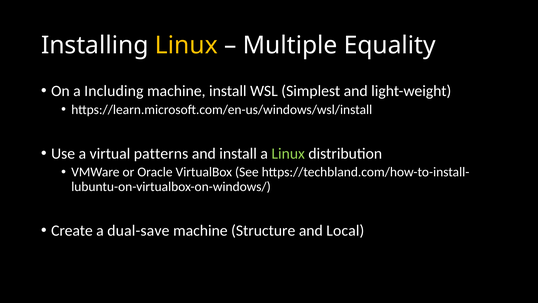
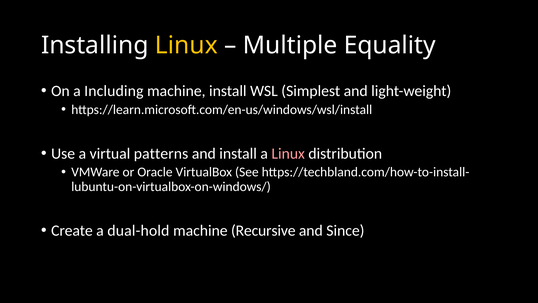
Linux colour: light green -> pink (288, 153)
dual-save: dual-save -> dual-hold (138, 230)
Structure: Structure -> Recursive (263, 230)
Local: Local -> Since (345, 230)
